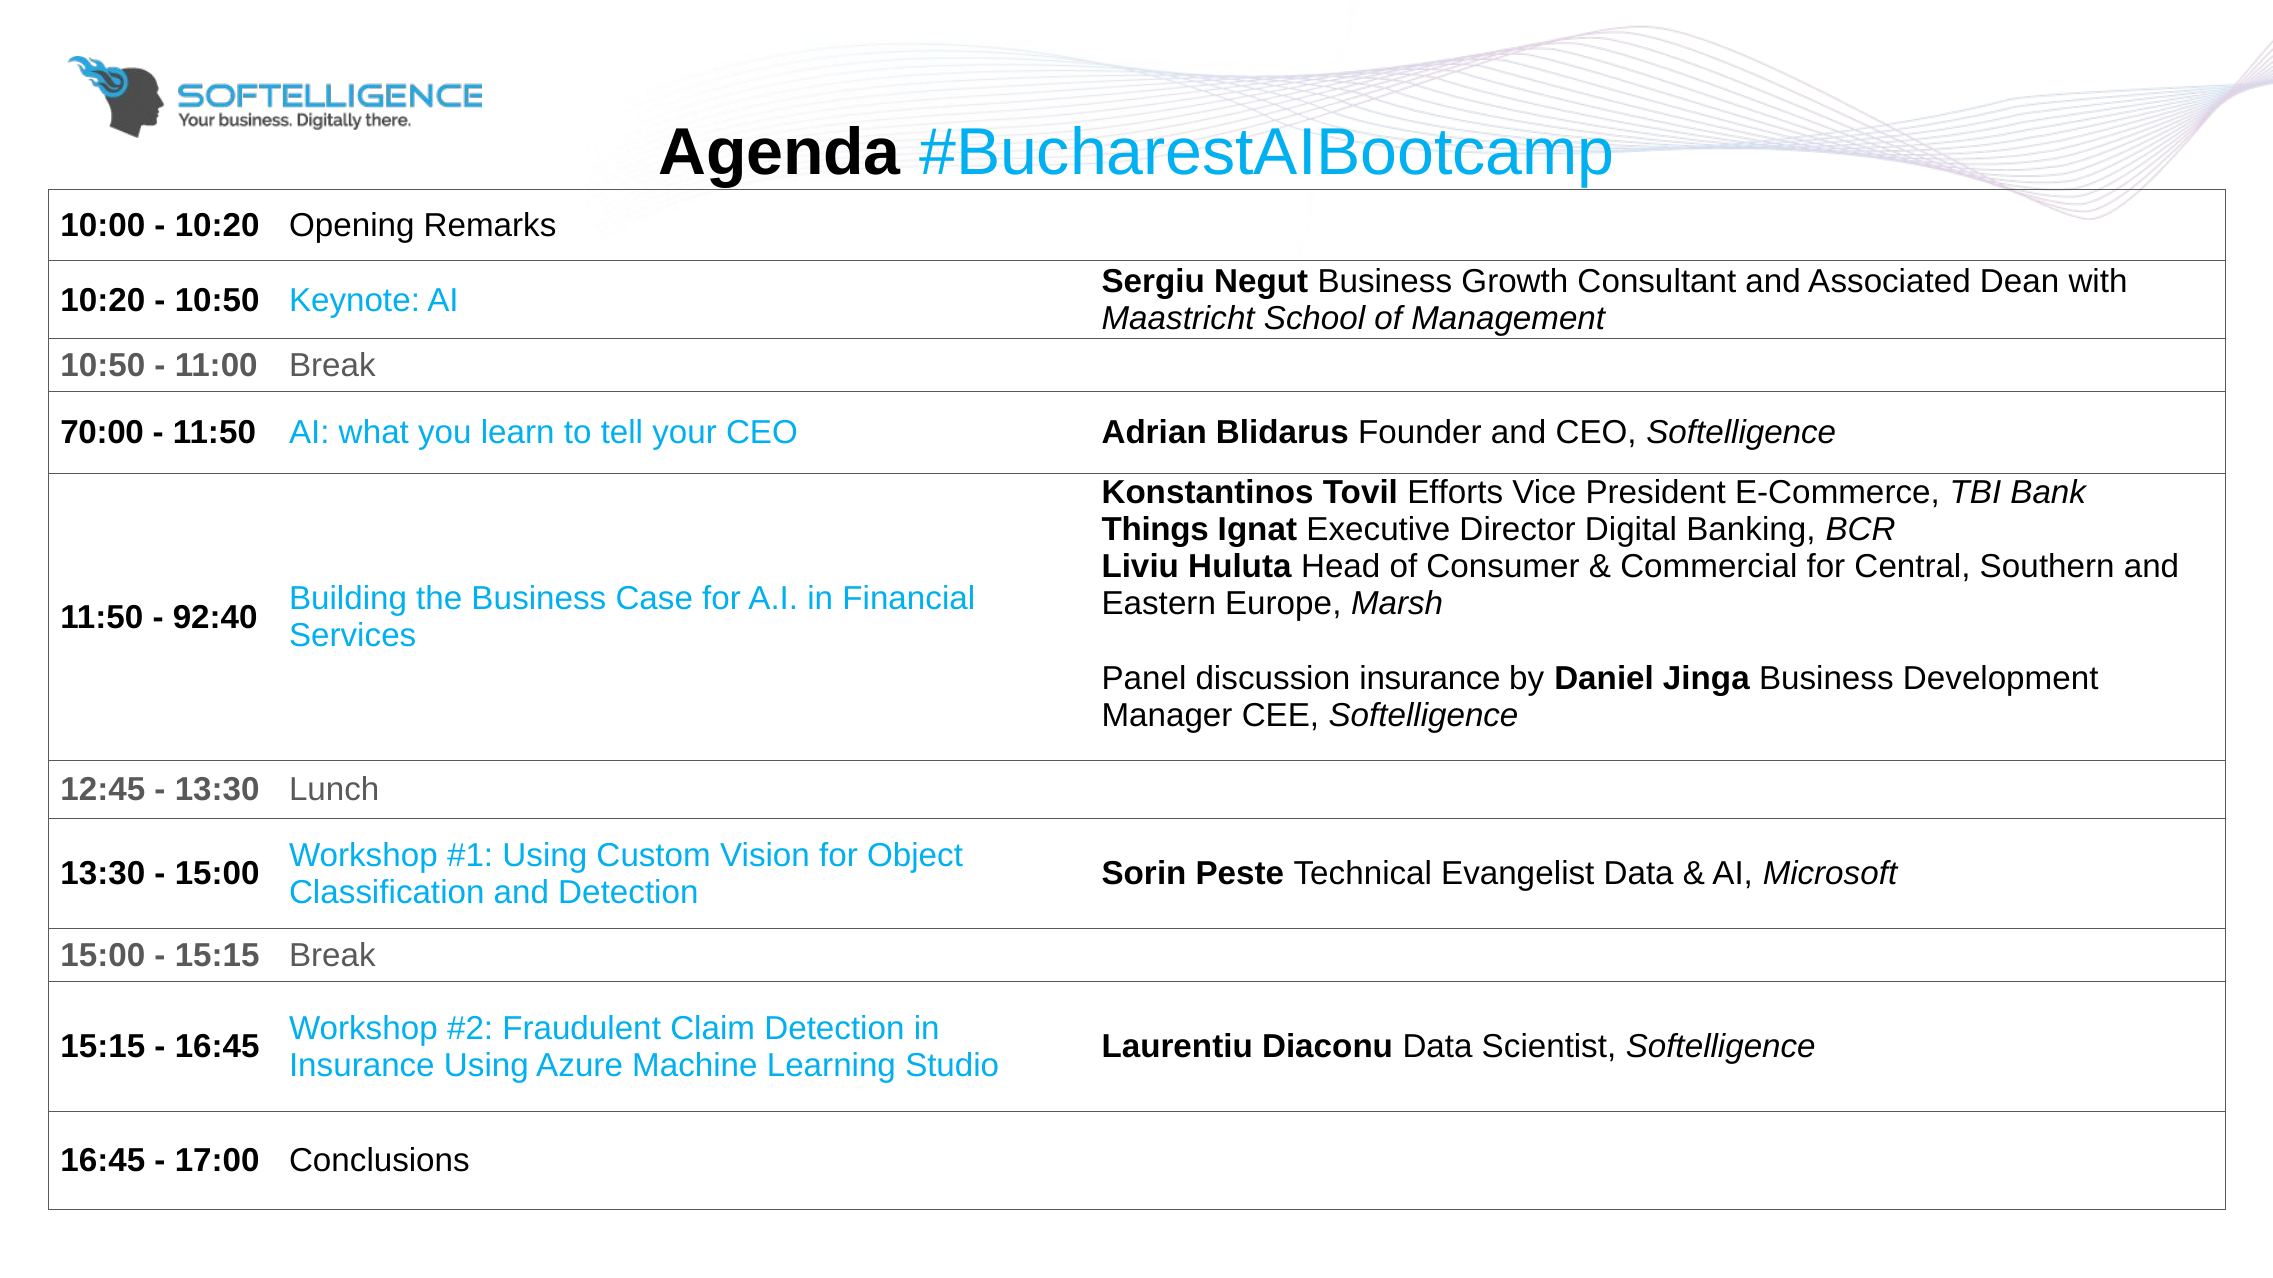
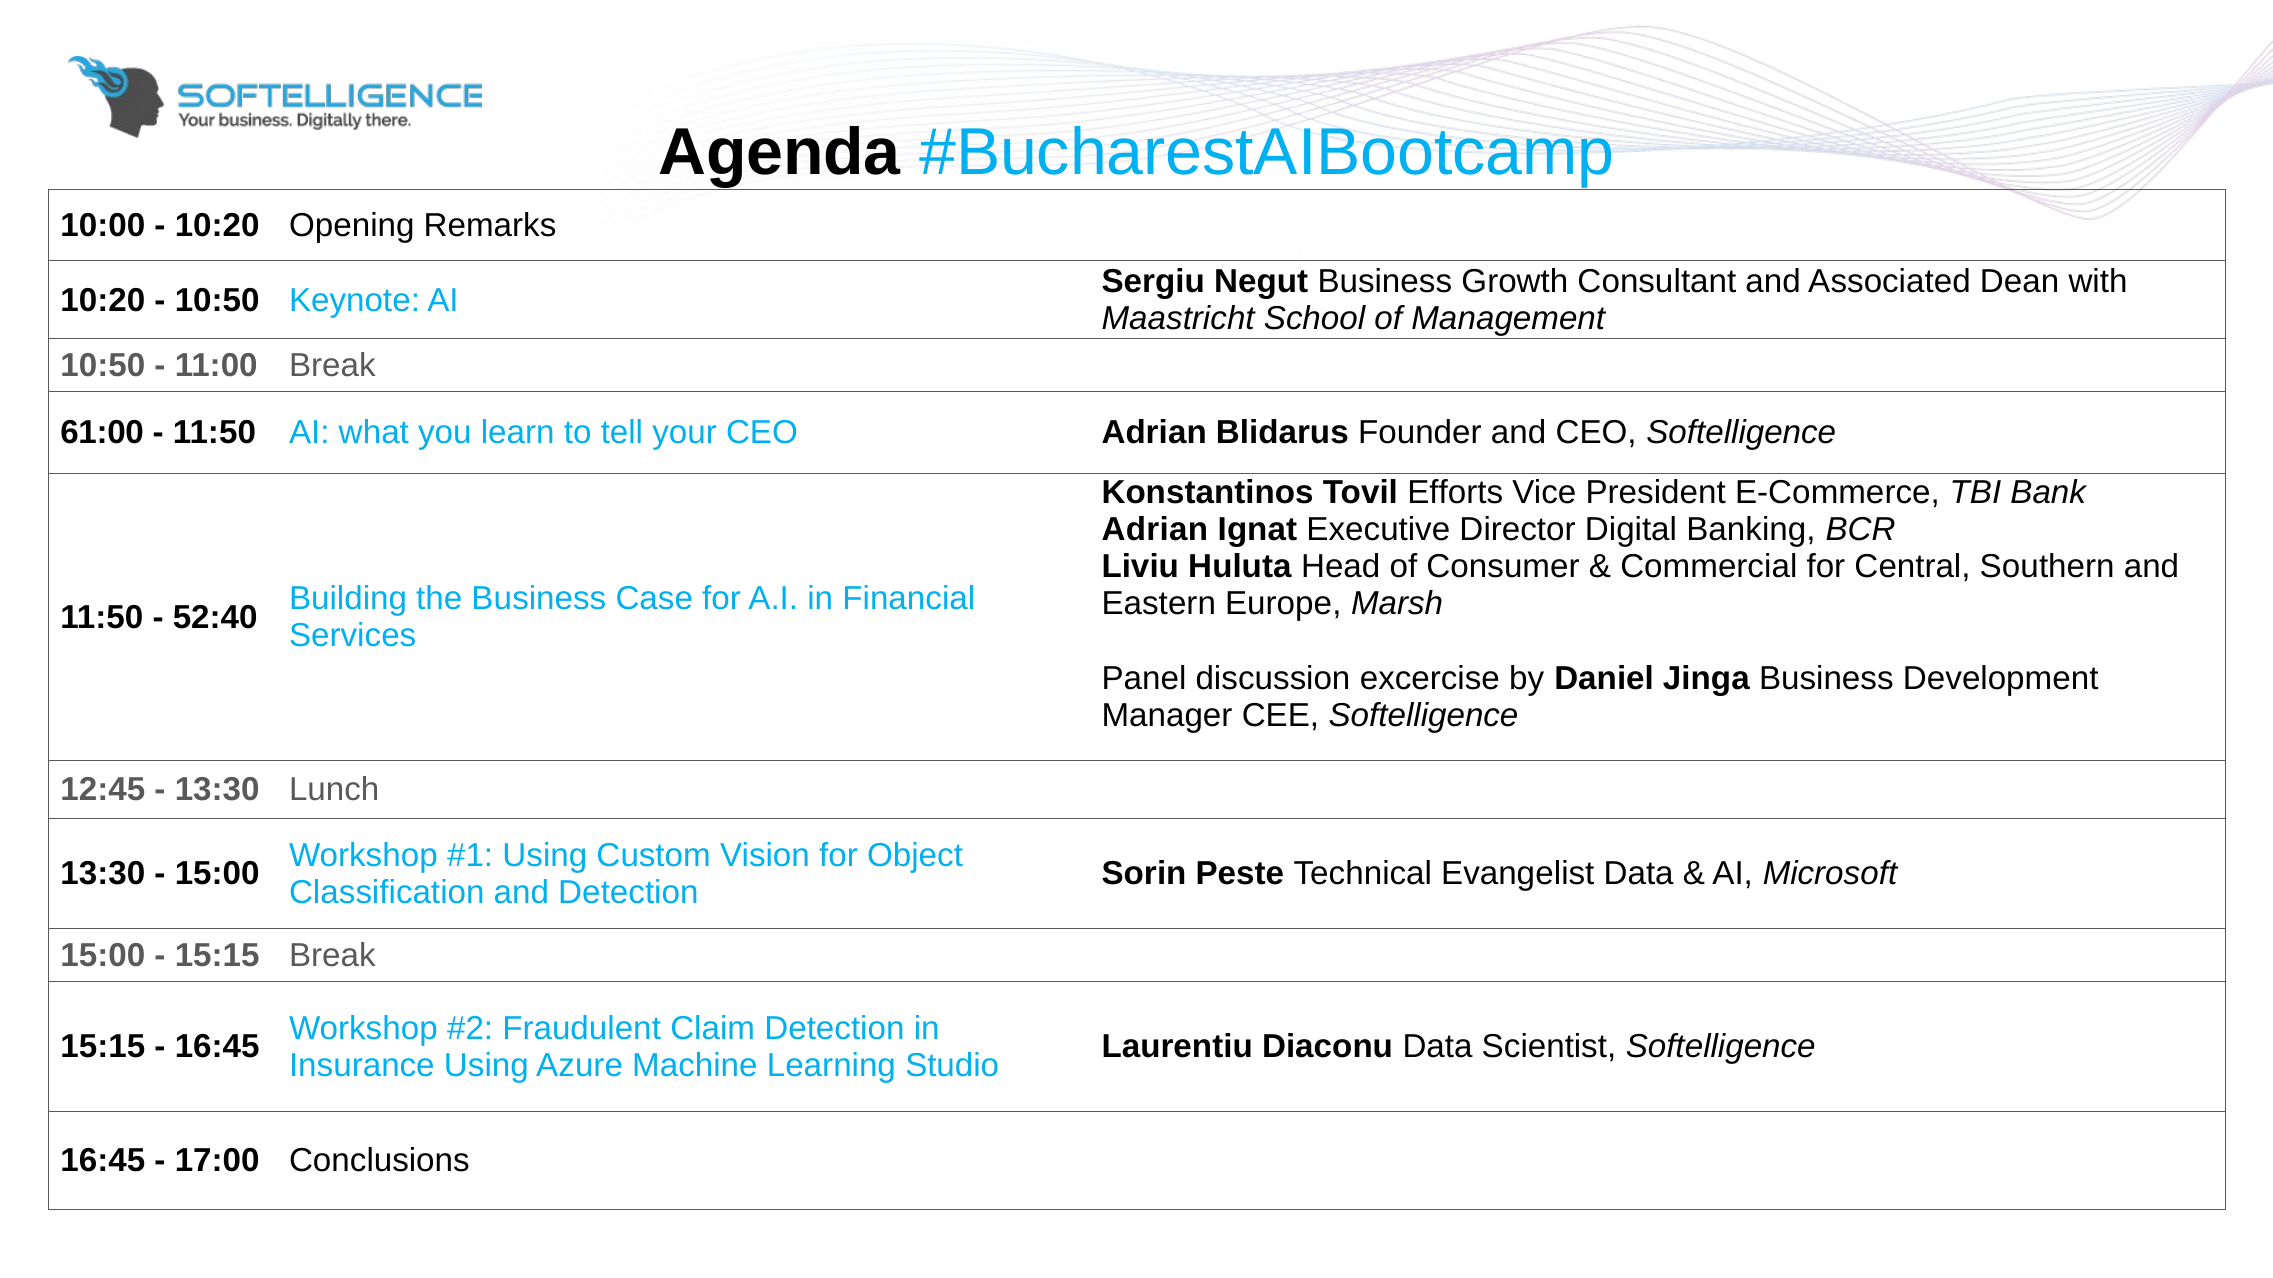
70:00: 70:00 -> 61:00 (102, 433)
Things: Things -> Adrian (1155, 530)
92:40: 92:40 -> 52:40 (215, 618)
discussion insurance: insurance -> excercise (1430, 679)
